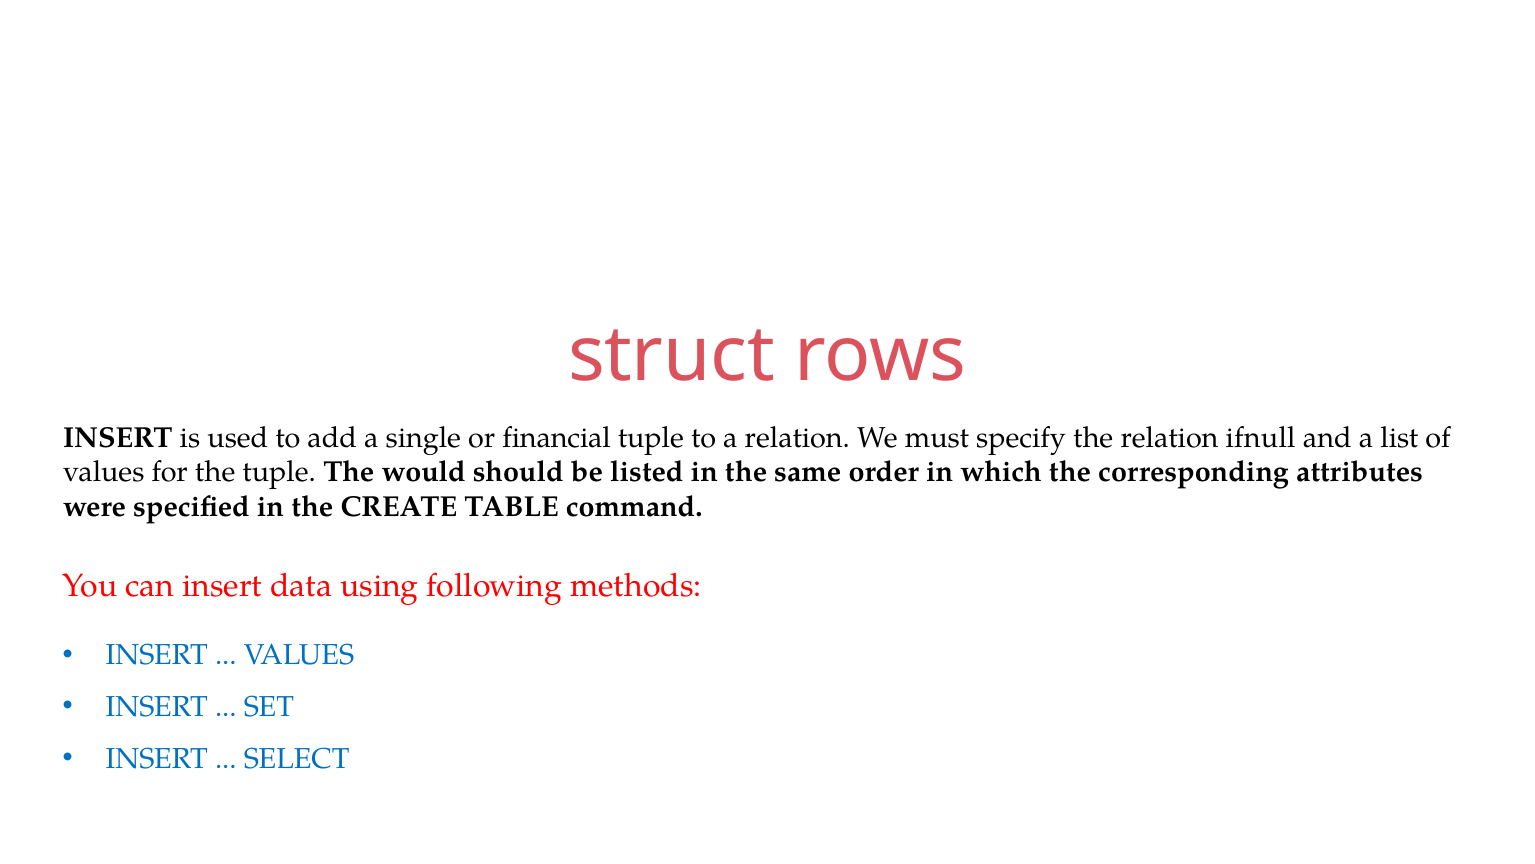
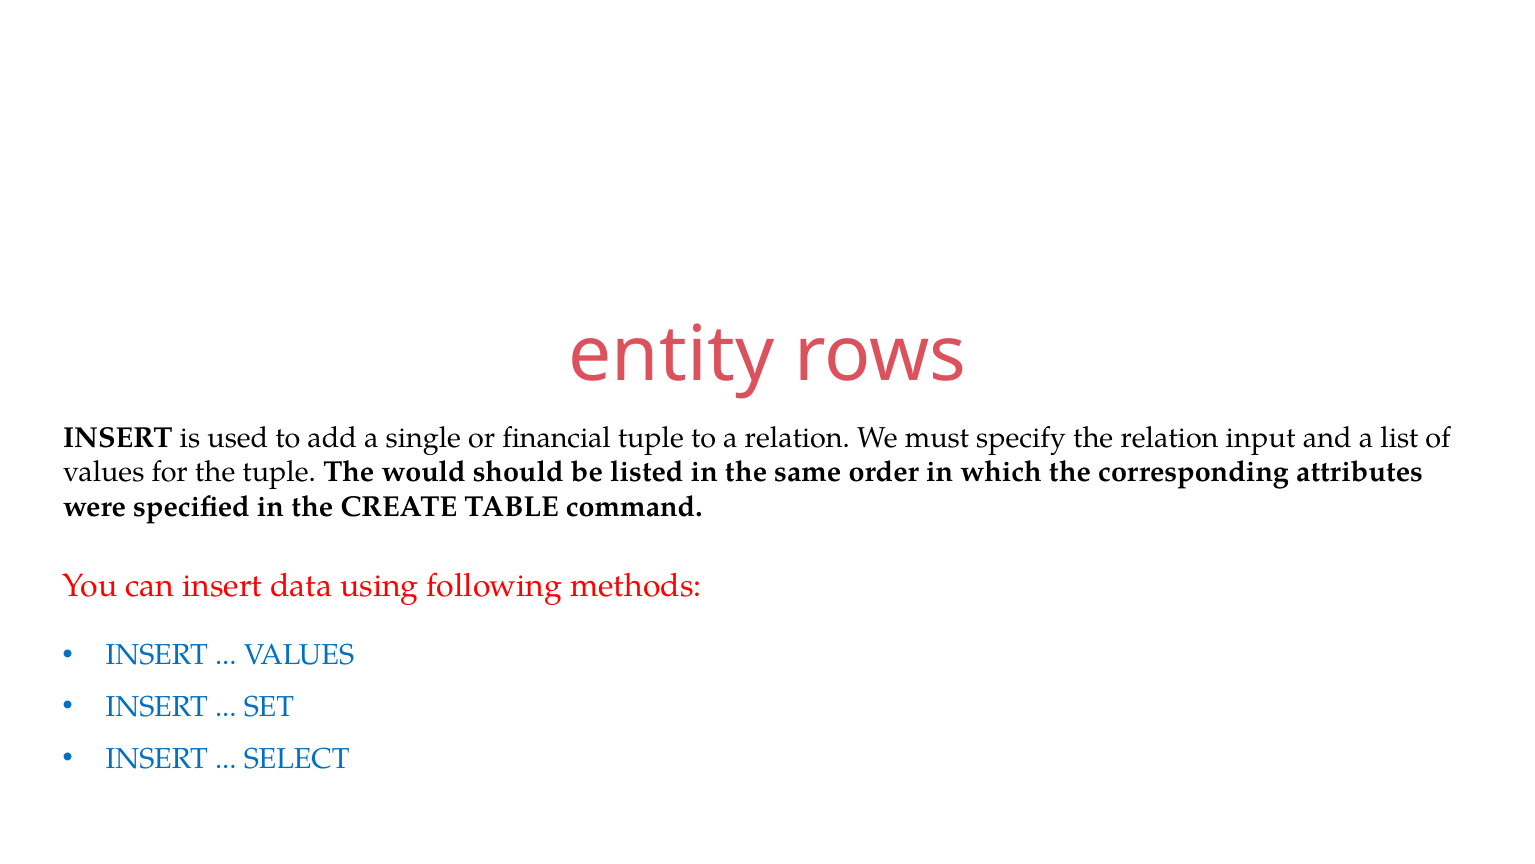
struct: struct -> entity (671, 354)
ifnull: ifnull -> input (1261, 437)
